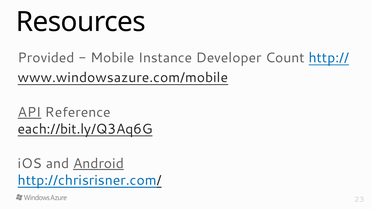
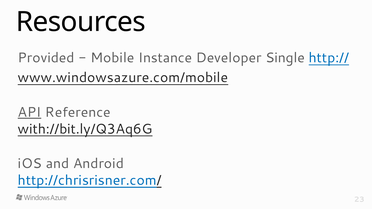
Count: Count -> Single (285, 58)
each://bit.ly/Q3Aq6G: each://bit.ly/Q3Aq6G -> with://bit.ly/Q3Aq6G (85, 129)
Android underline: present -> none (98, 164)
